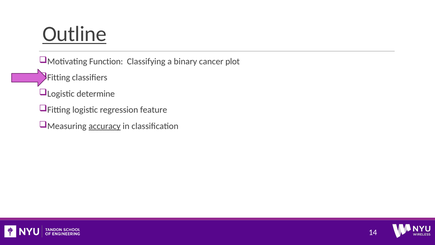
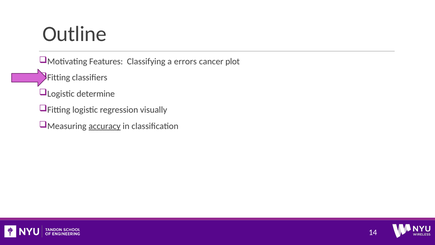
Outline underline: present -> none (74, 34)
Function: Function -> Features (106, 61)
binary: binary -> errors (185, 61)
feature: feature -> visually (154, 110)
